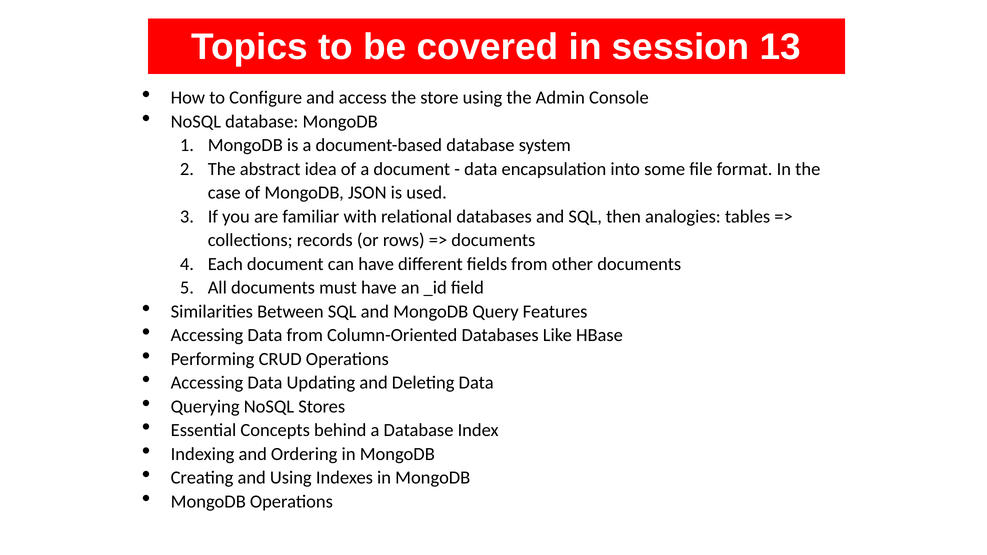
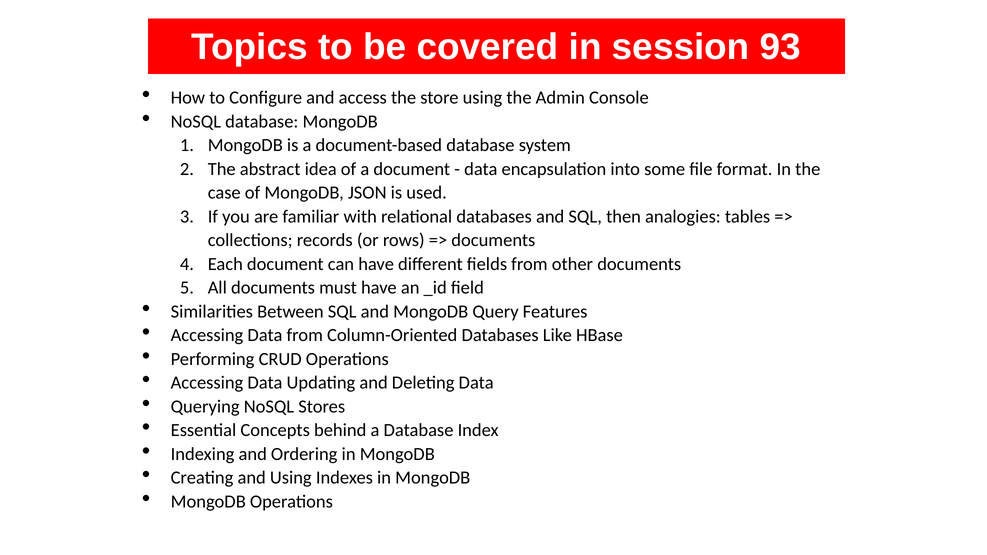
13: 13 -> 93 (780, 47)
